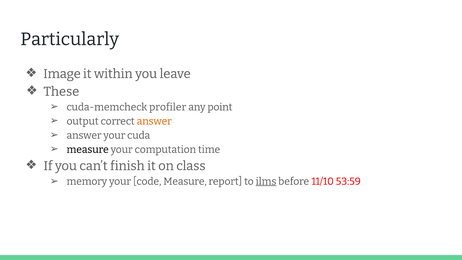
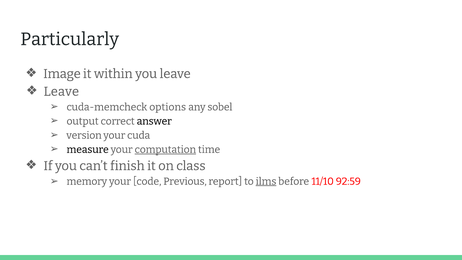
These: These -> Leave (61, 91)
profiler: profiler -> options (168, 107)
point: point -> sobel (220, 107)
answer colour: orange -> black (154, 121)
answer: answer -> version (84, 135)
computation underline: none -> present (165, 149)
code Measure: Measure -> Previous (185, 181)
53:59: 53:59 -> 92:59 (348, 181)
